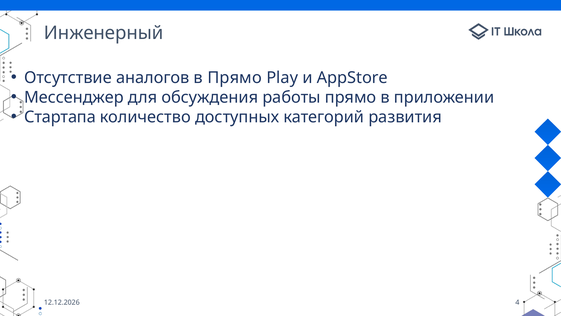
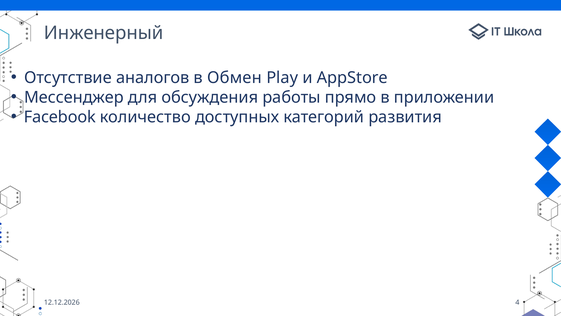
в Прямо: Прямо -> Обмен (235, 78)
Стартапа: Стартапа -> Facebook (60, 117)
